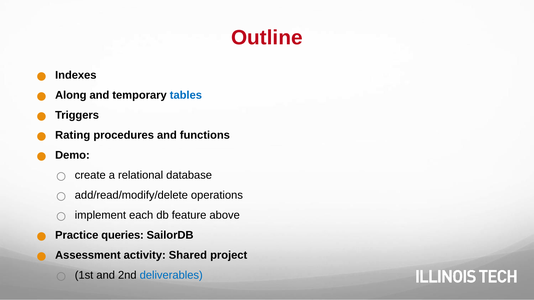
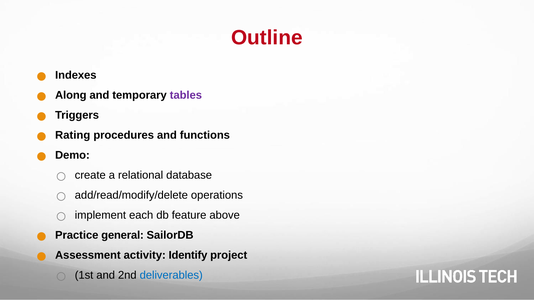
tables colour: blue -> purple (186, 95)
queries: queries -> general (123, 236)
Shared: Shared -> Identify (188, 256)
